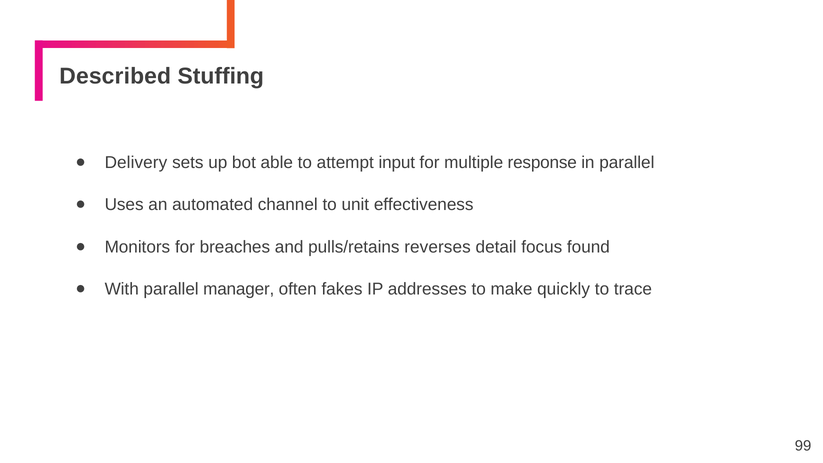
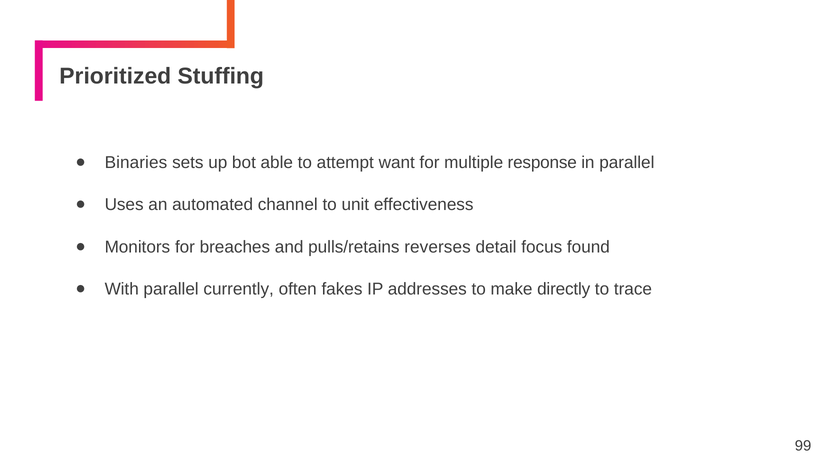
Described: Described -> Prioritized (115, 76)
Delivery: Delivery -> Binaries (136, 162)
input: input -> want (397, 162)
manager: manager -> currently (239, 289)
quickly: quickly -> directly (564, 289)
